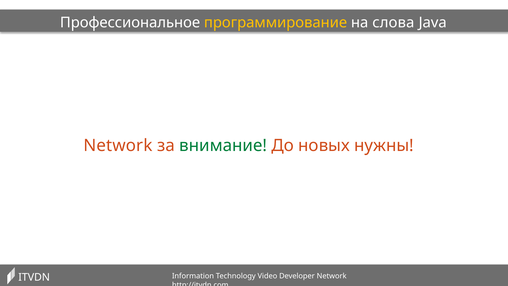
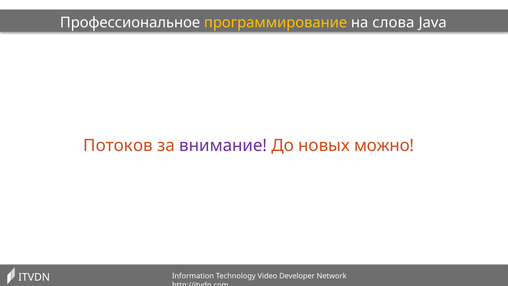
Network: Network -> Потоков (118, 146)
внимание colour: green -> purple (223, 146)
нужны: нужны -> можно (384, 146)
